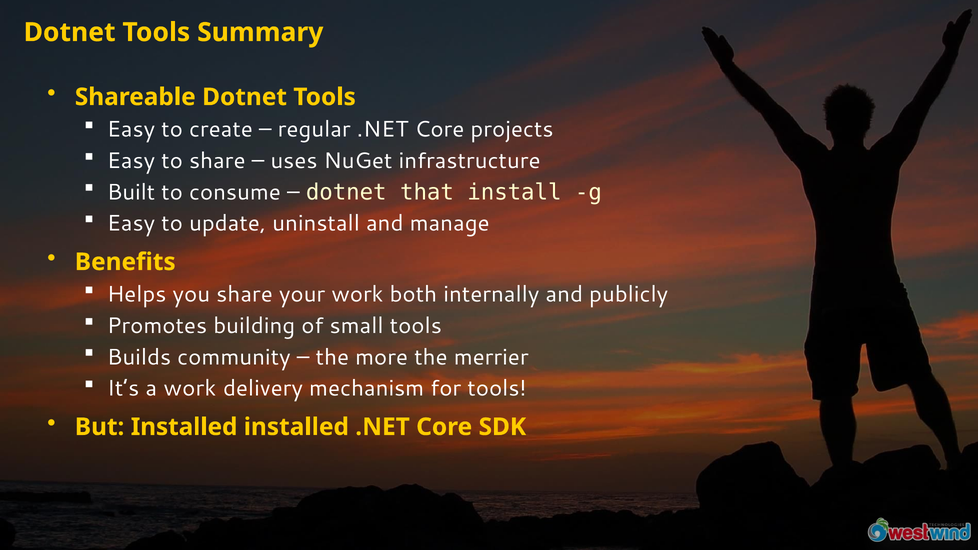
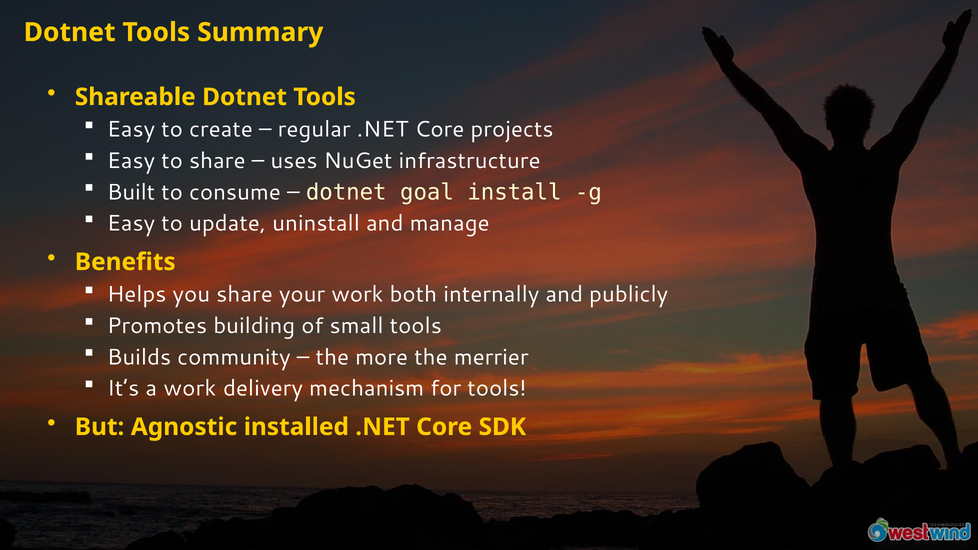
that: that -> goal (427, 192)
But Installed: Installed -> Agnostic (184, 427)
